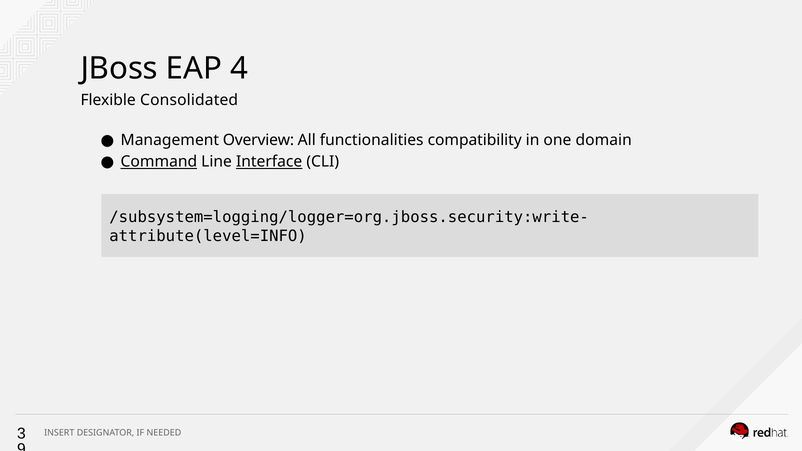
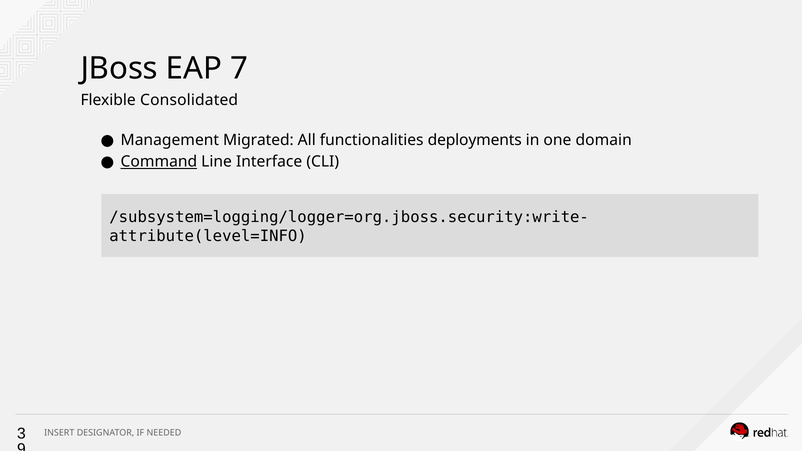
4: 4 -> 7 (239, 69)
Overview: Overview -> Migrated (258, 140)
compatibility: compatibility -> deployments (475, 140)
Interface underline: present -> none (269, 162)
